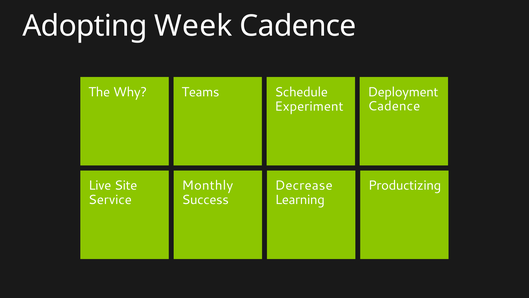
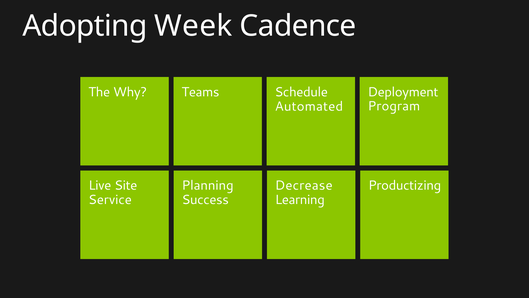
Experiment: Experiment -> Automated (309, 106)
Cadence: Cadence -> Program (394, 106)
Monthly: Monthly -> Planning (208, 185)
